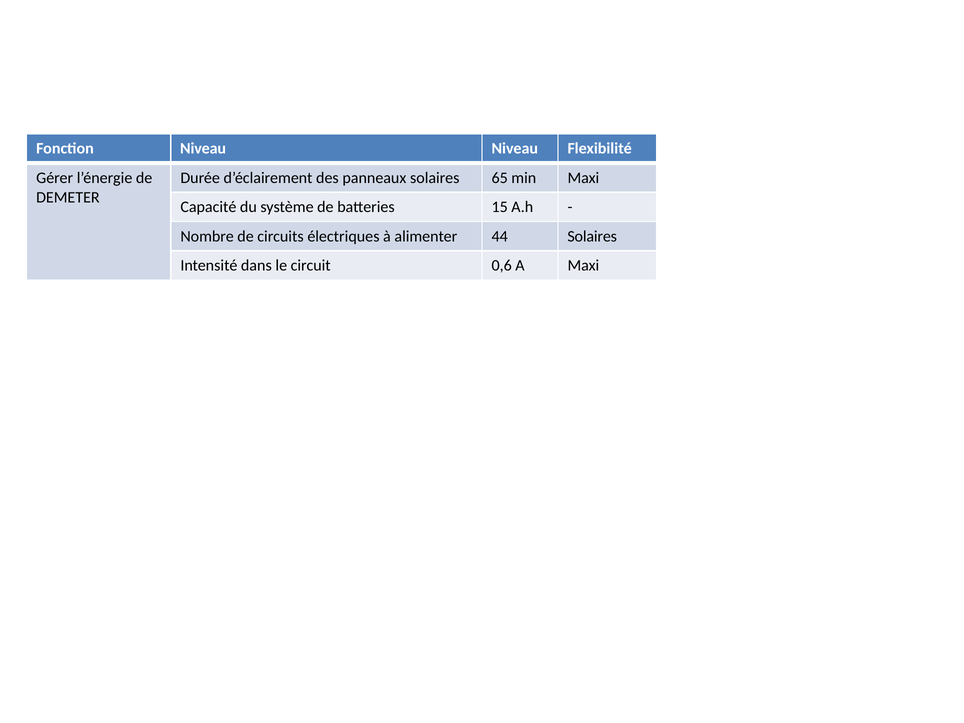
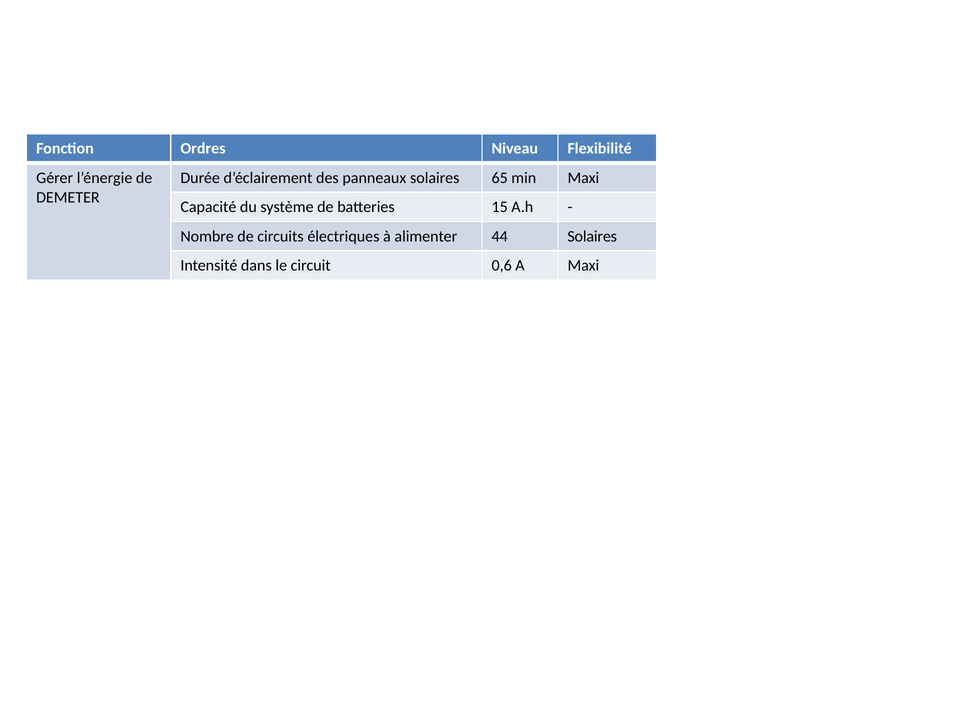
Fonction Niveau: Niveau -> Ordres (203, 149)
